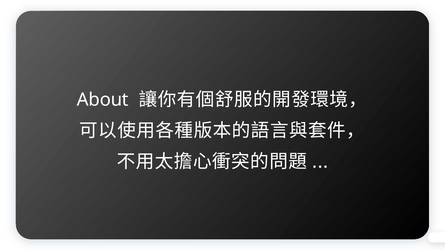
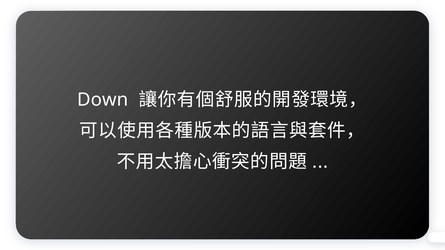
About: About -> Down (103, 100)
